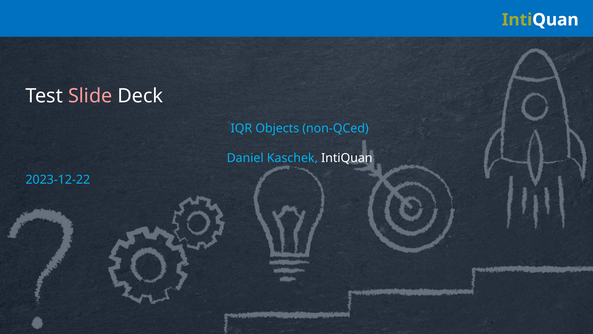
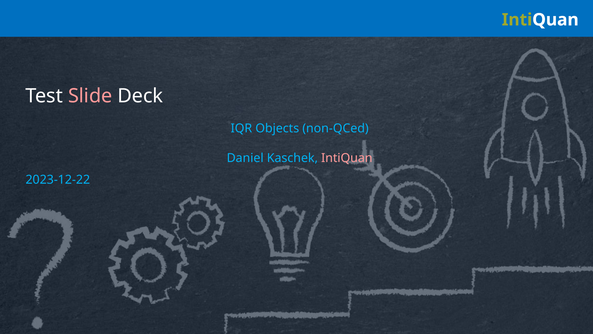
IntiQuan colour: white -> pink (347, 158)
